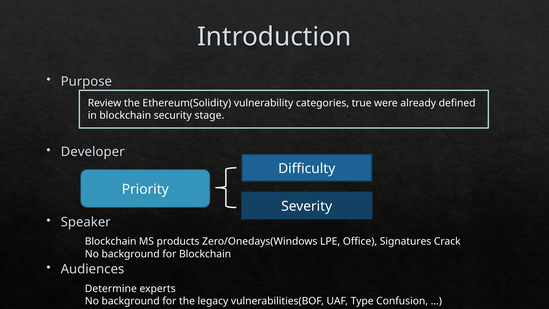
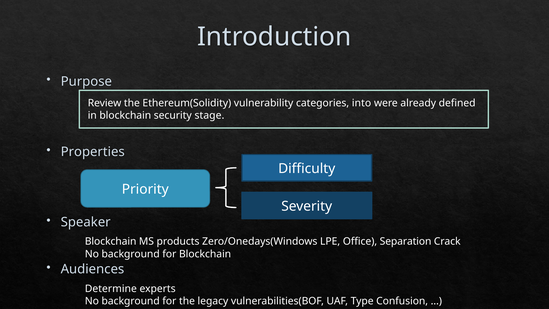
true: true -> into (362, 103)
Developer: Developer -> Properties (93, 152)
Signatures: Signatures -> Separation (406, 241)
